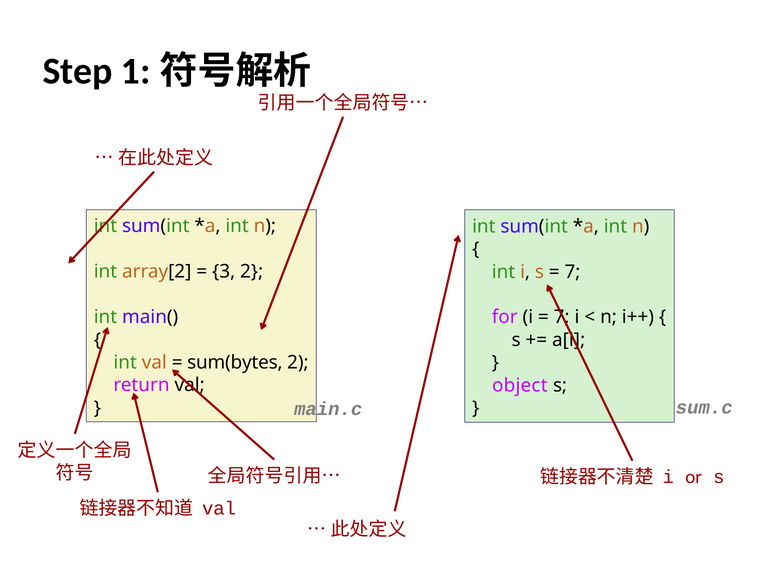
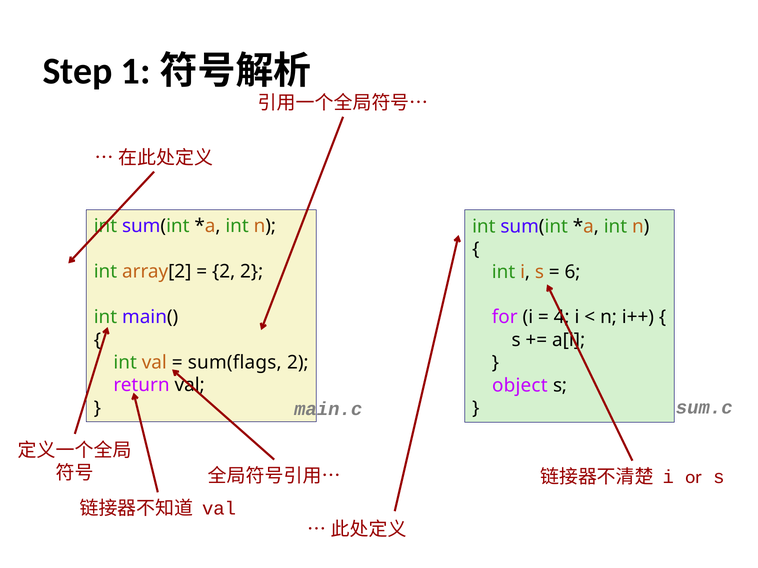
3: 3 -> 2 (224, 272)
7: 7 -> 6 (572, 272)
7: 7 -> 4 (562, 317)
sum(bytes: sum(bytes -> sum(flags (235, 363)
